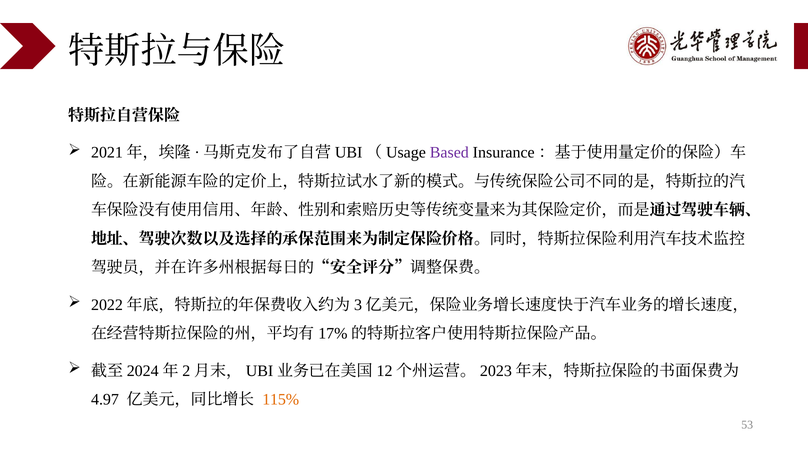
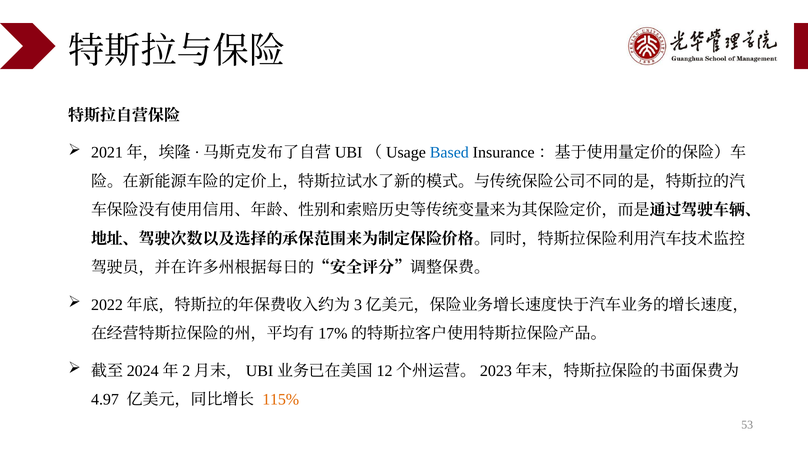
Based colour: purple -> blue (449, 152)
